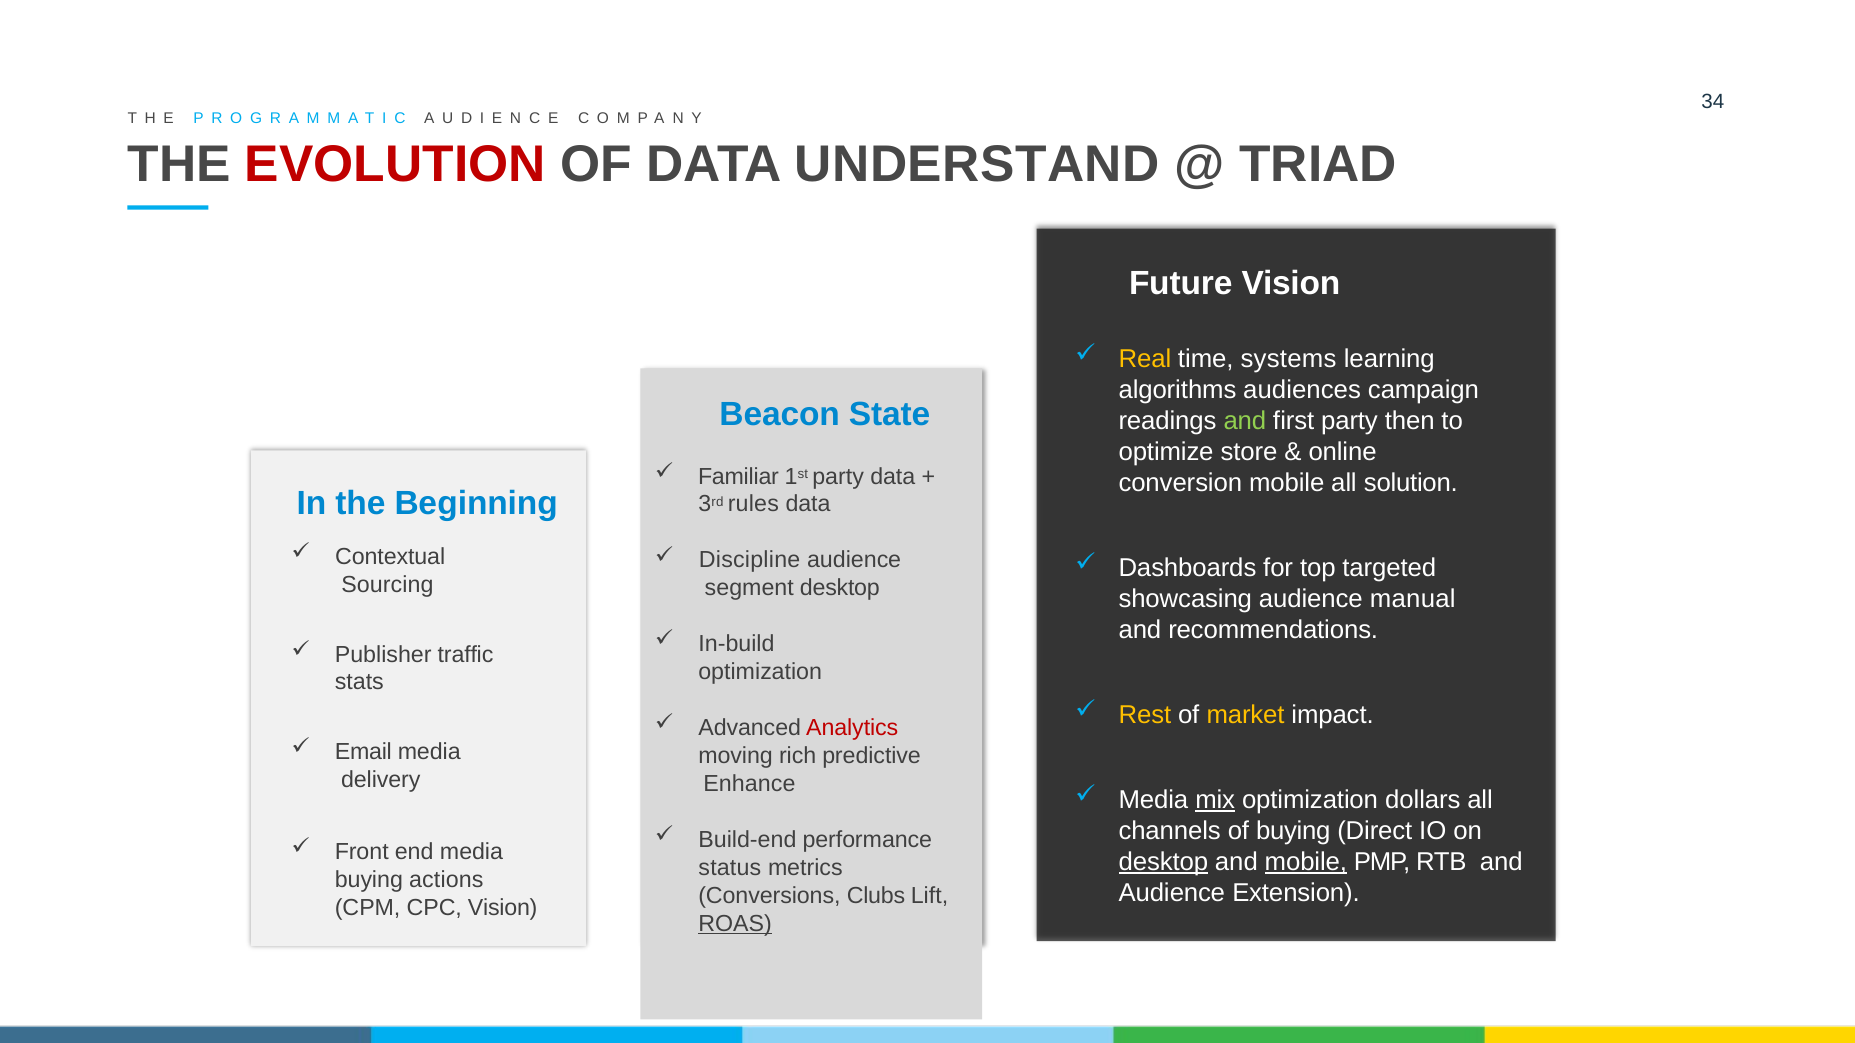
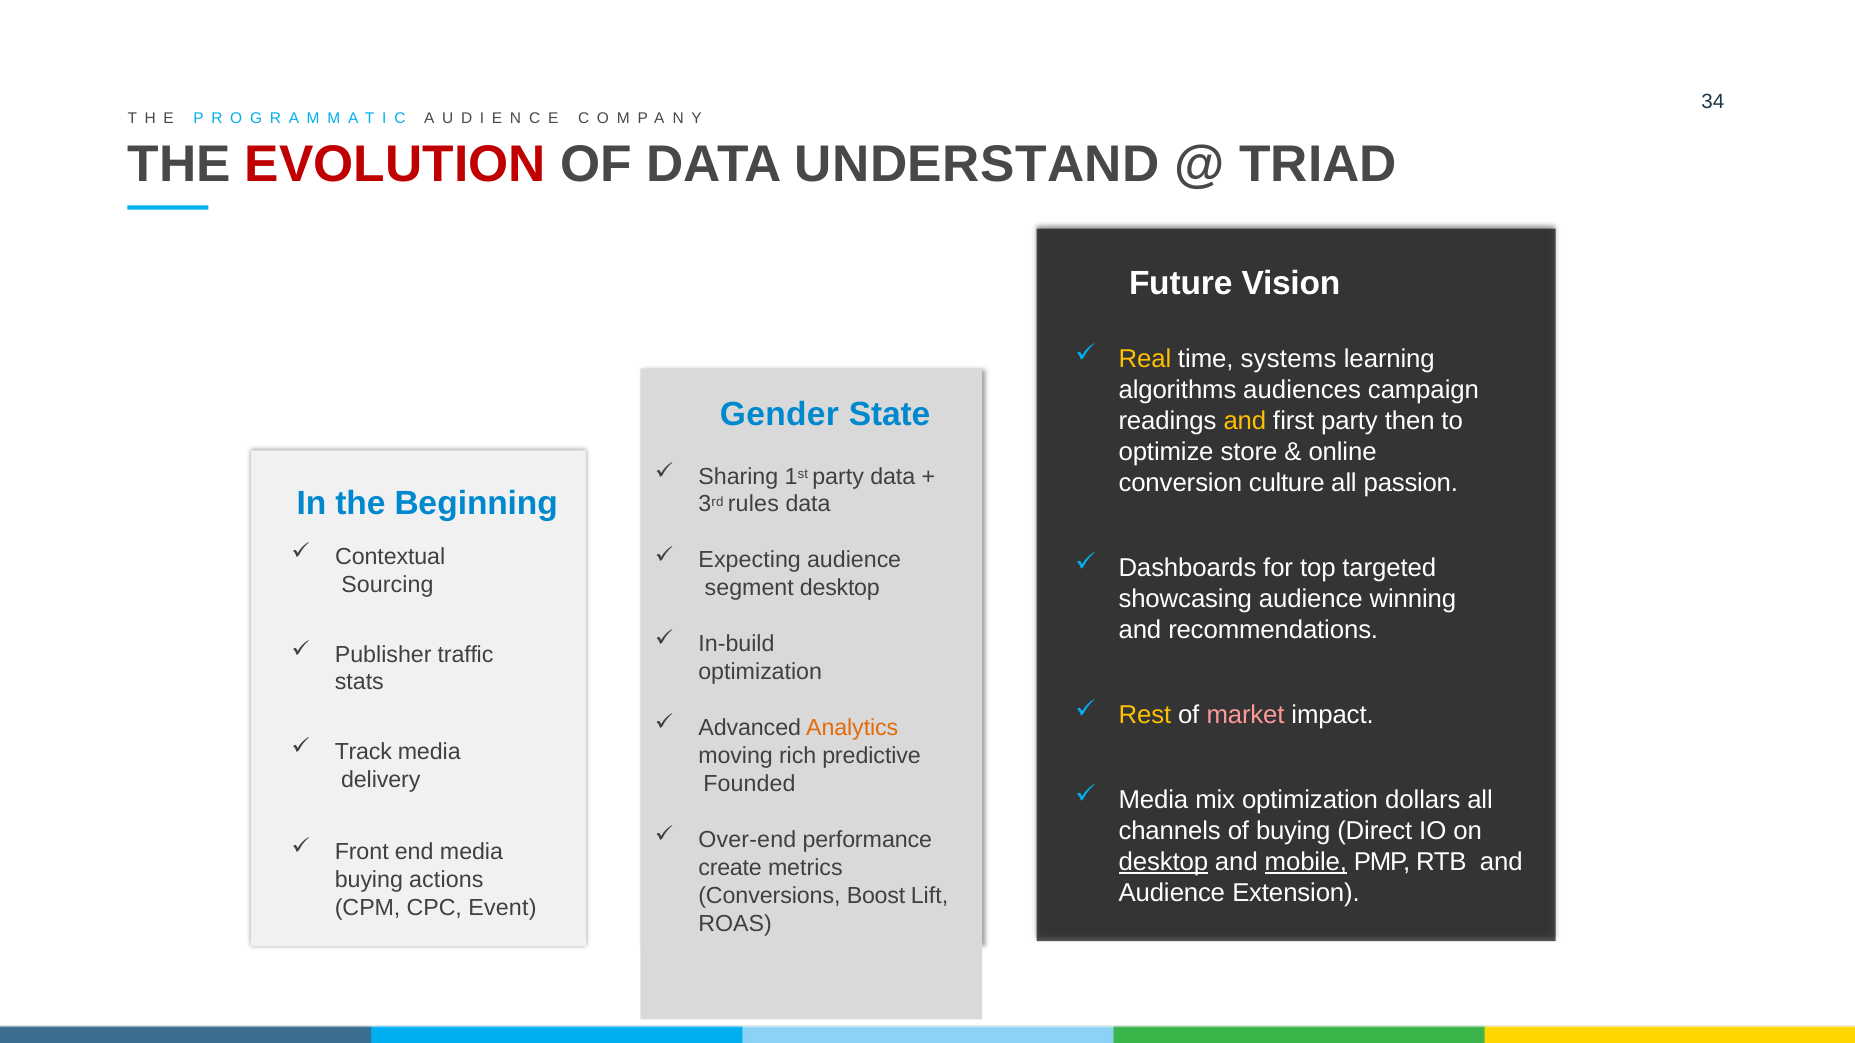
Beacon: Beacon -> Gender (779, 414)
and colour: light green -> yellow (1245, 421)
Familiar: Familiar -> Sharing (738, 477)
conversion mobile: mobile -> culture (1287, 483)
solution: solution -> passion (1411, 483)
Discipline: Discipline -> Expecting (750, 561)
manual: manual -> winning (1413, 599)
market colour: yellow -> pink (1246, 715)
Analytics colour: red -> orange (852, 728)
Email: Email -> Track (363, 752)
Enhance: Enhance -> Founded (749, 784)
mix underline: present -> none (1215, 800)
Build-end: Build-end -> Over-end (747, 840)
status: status -> create (730, 868)
Clubs: Clubs -> Boost (876, 896)
CPC Vision: Vision -> Event (502, 908)
ROAS underline: present -> none (735, 924)
